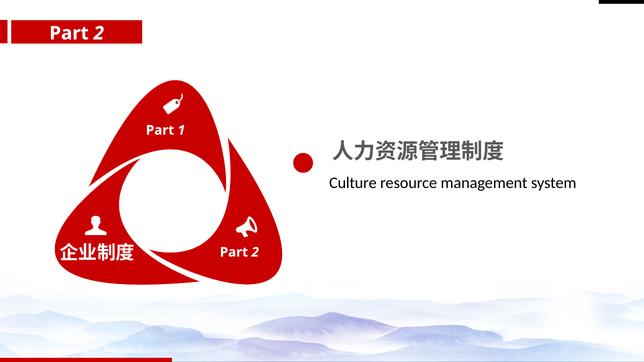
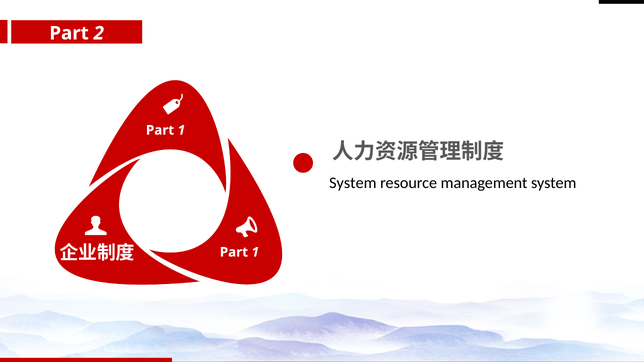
Culture: Culture -> System (353, 183)
2: 2 -> 1 (255, 252)
